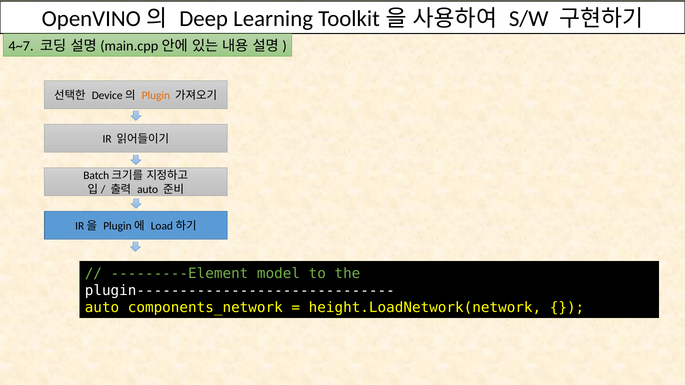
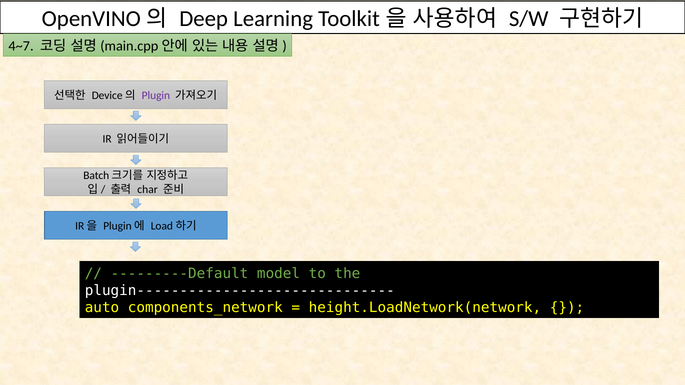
Plugin colour: orange -> purple (156, 95)
auto: auto -> char (148, 189)
---------Element: ---------Element -> ---------Default (179, 274)
